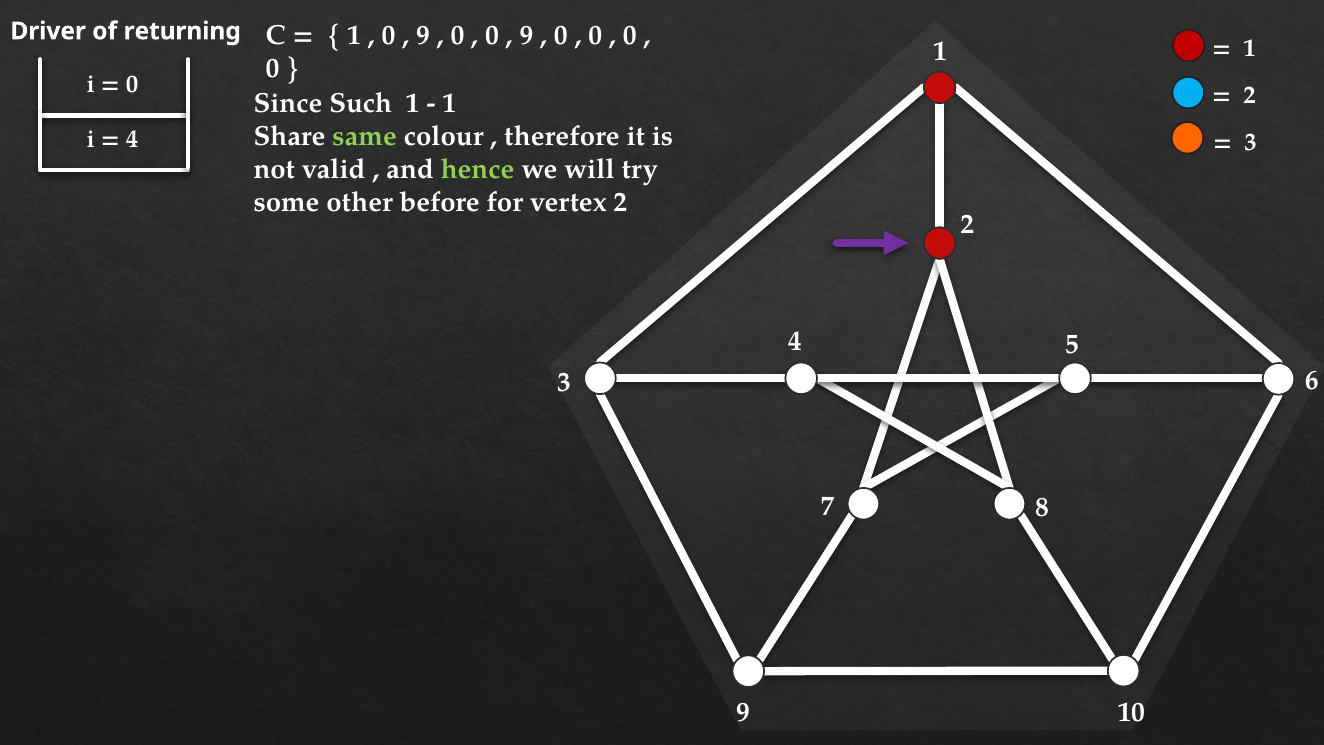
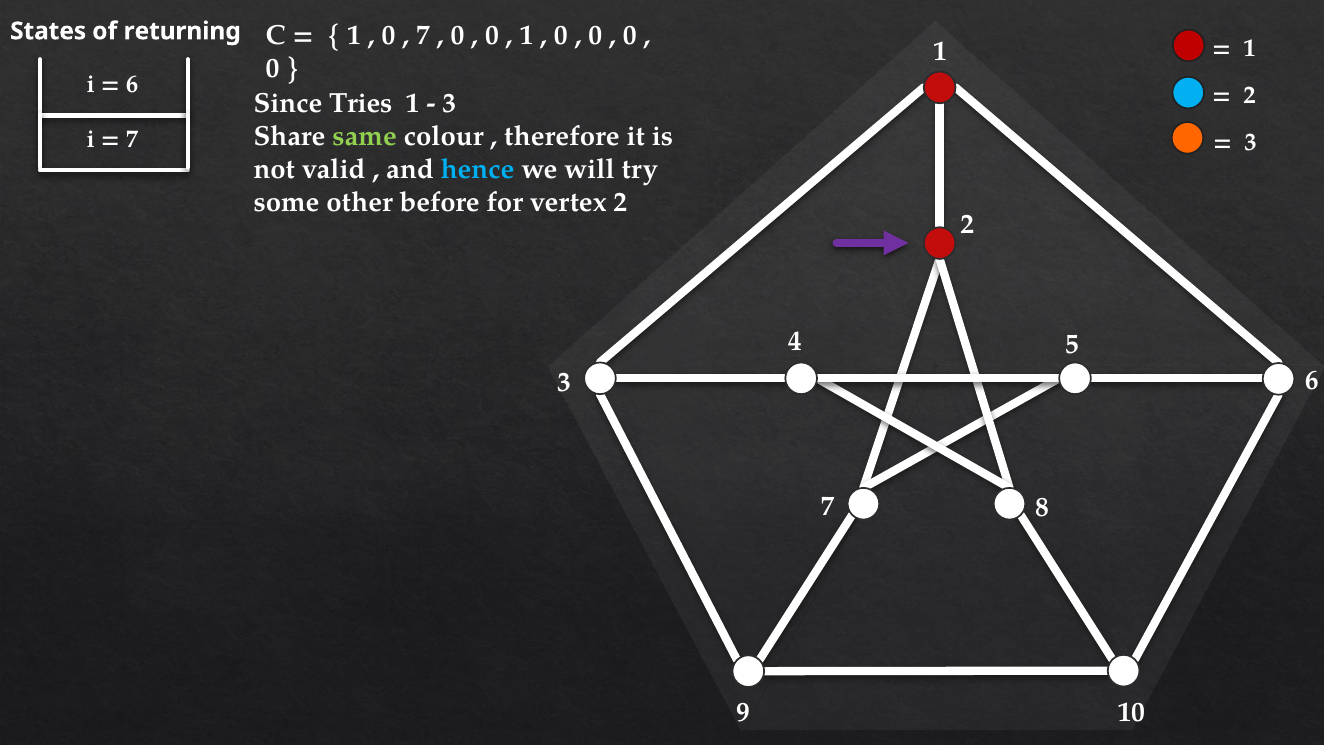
Driver: Driver -> States (48, 31)
9: 9 -> 7 (423, 36)
9: 9 -> 1 (526, 36)
0: 0 -> 6 (132, 85)
Such: Such -> Tries (361, 103)
1: 1 -> 3 (449, 103)
4: 4 -> 7 (132, 139)
hence colour: light green -> light blue (478, 169)
